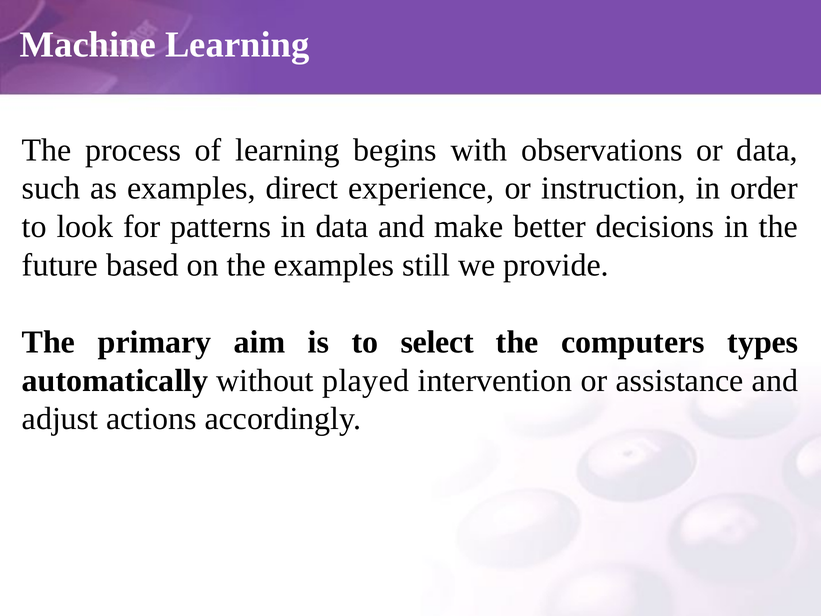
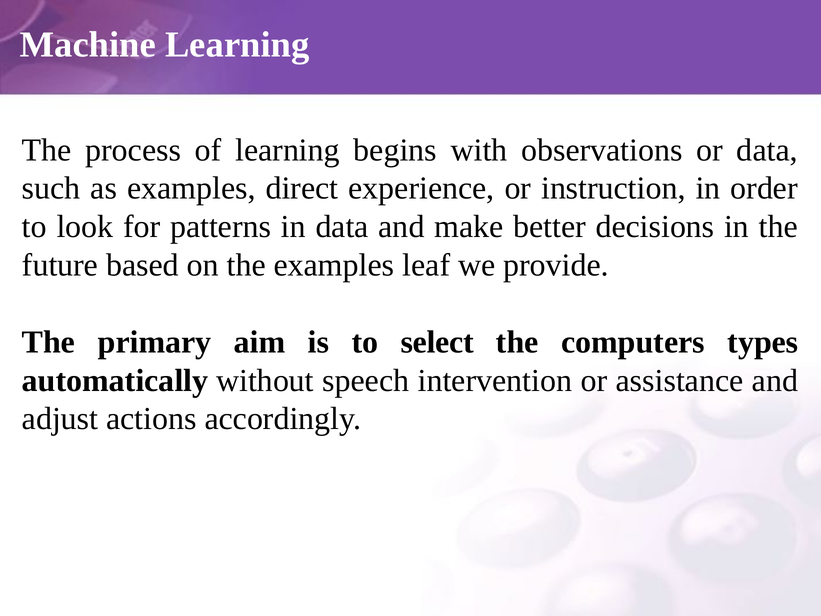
still: still -> leaf (426, 265)
played: played -> speech (366, 381)
